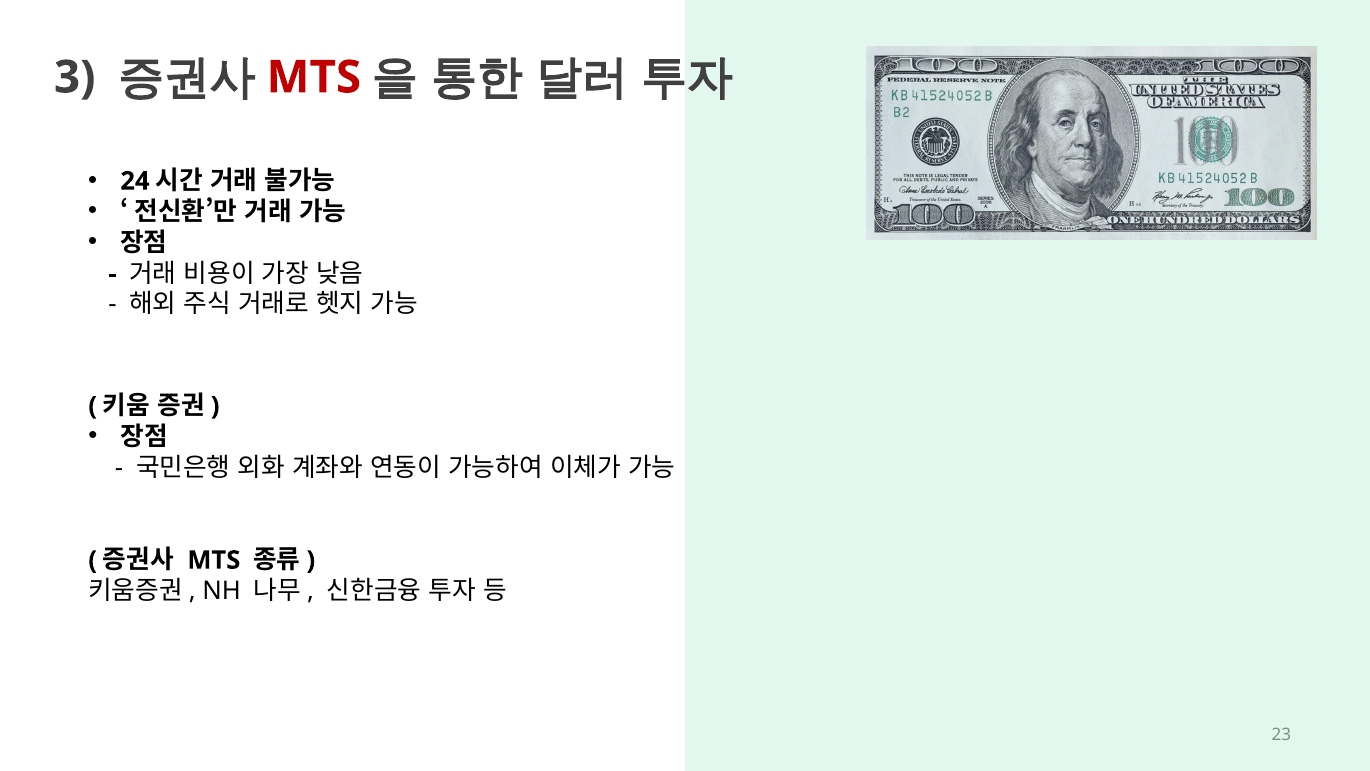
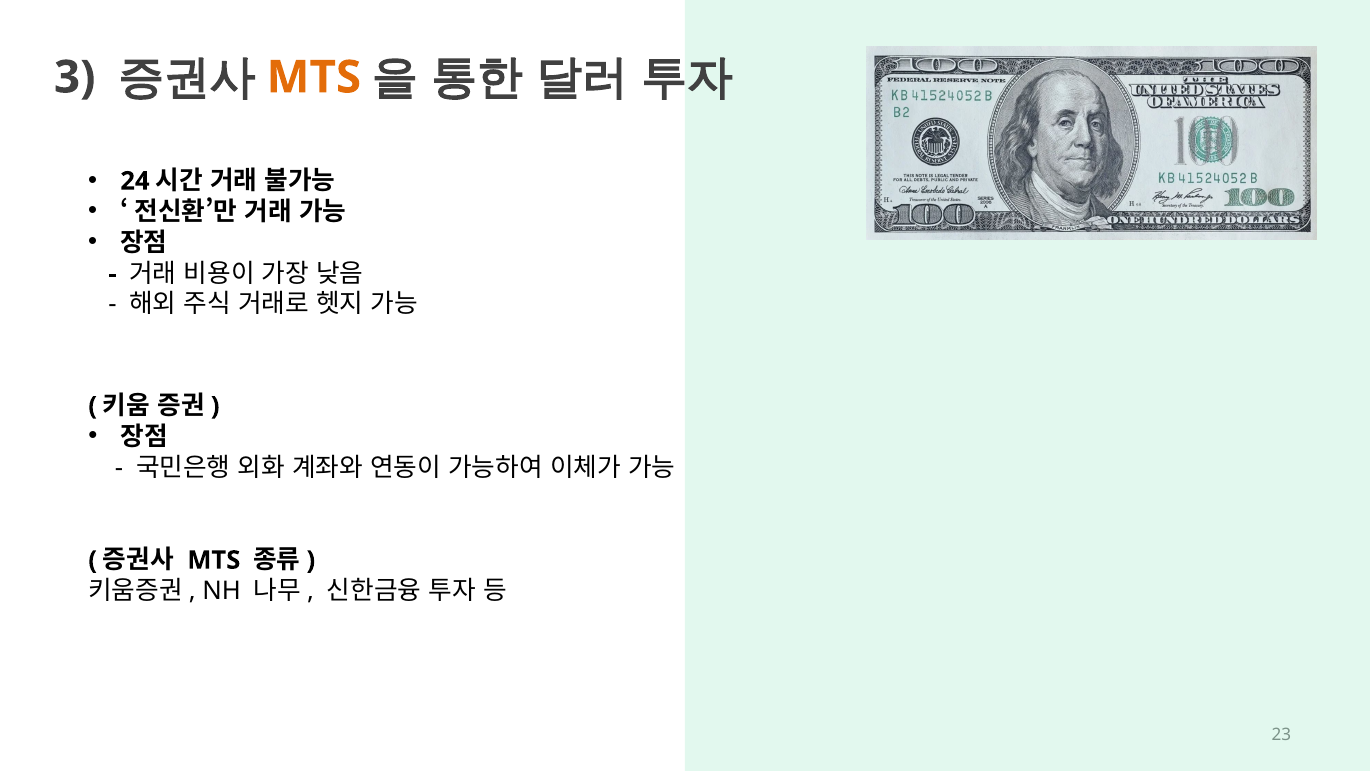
MTS colour: red -> orange (314, 77)
